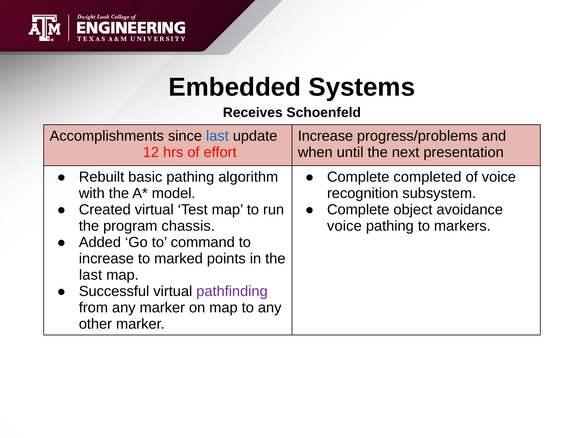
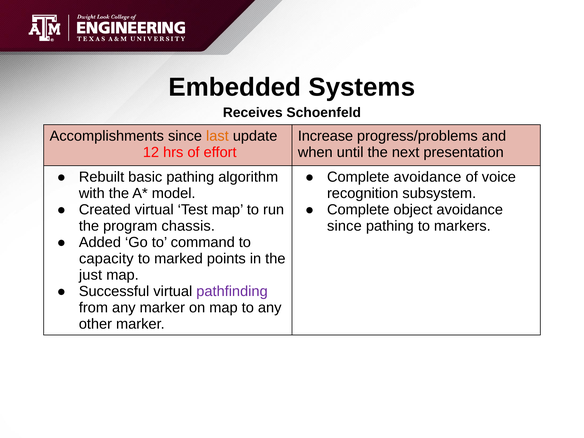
last colour: blue -> orange (217, 136)
Complete completed: completed -> avoidance (427, 177)
voice: voice -> since (344, 226)
increase: increase -> capacity (106, 259)
last: last -> just (91, 275)
